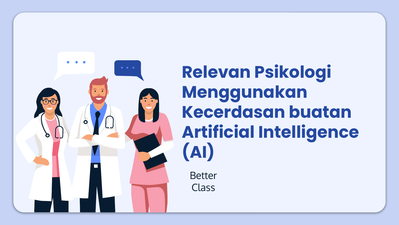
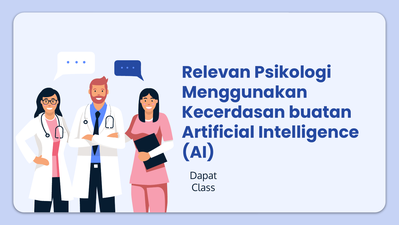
Better: Better -> Dapat (203, 175)
